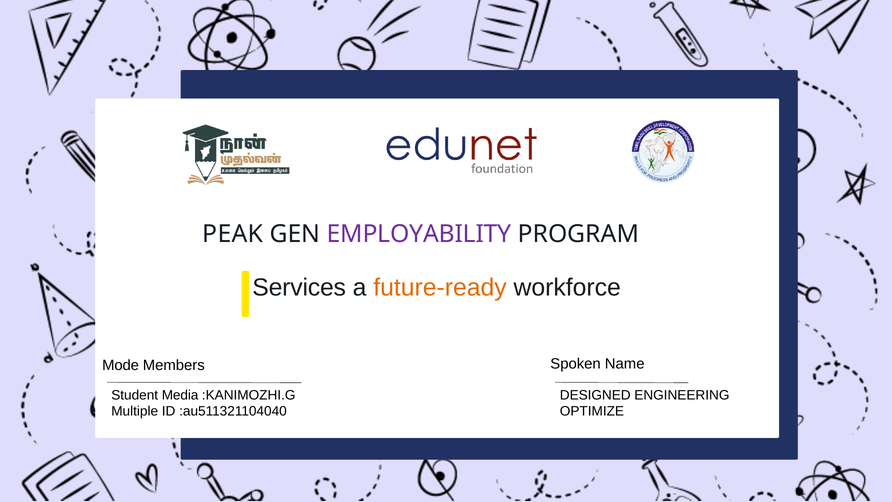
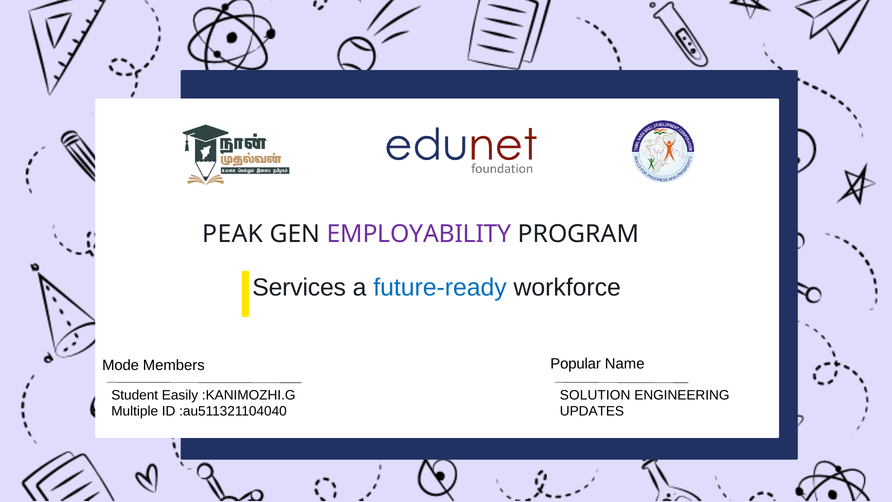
future-ready colour: orange -> blue (440, 287)
Spoken: Spoken -> Popular (576, 364)
Media: Media -> Easily (180, 395)
DESIGNED: DESIGNED -> SOLUTION (595, 395)
OPTIMIZE: OPTIMIZE -> UPDATES (592, 411)
